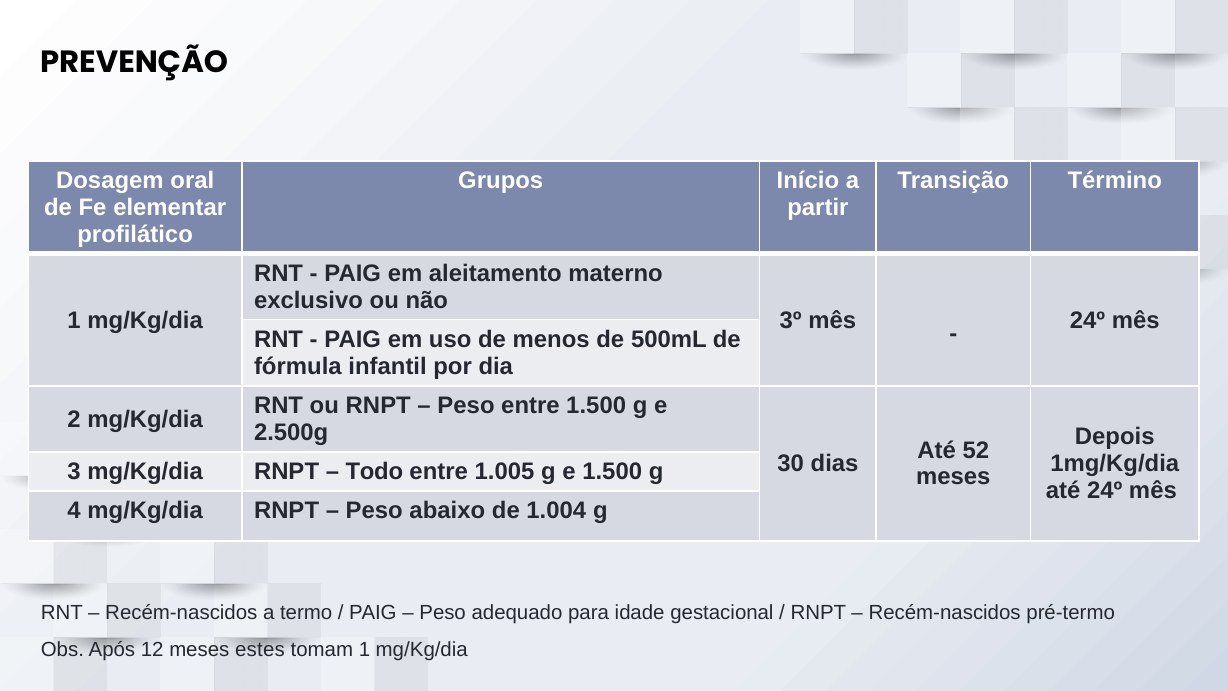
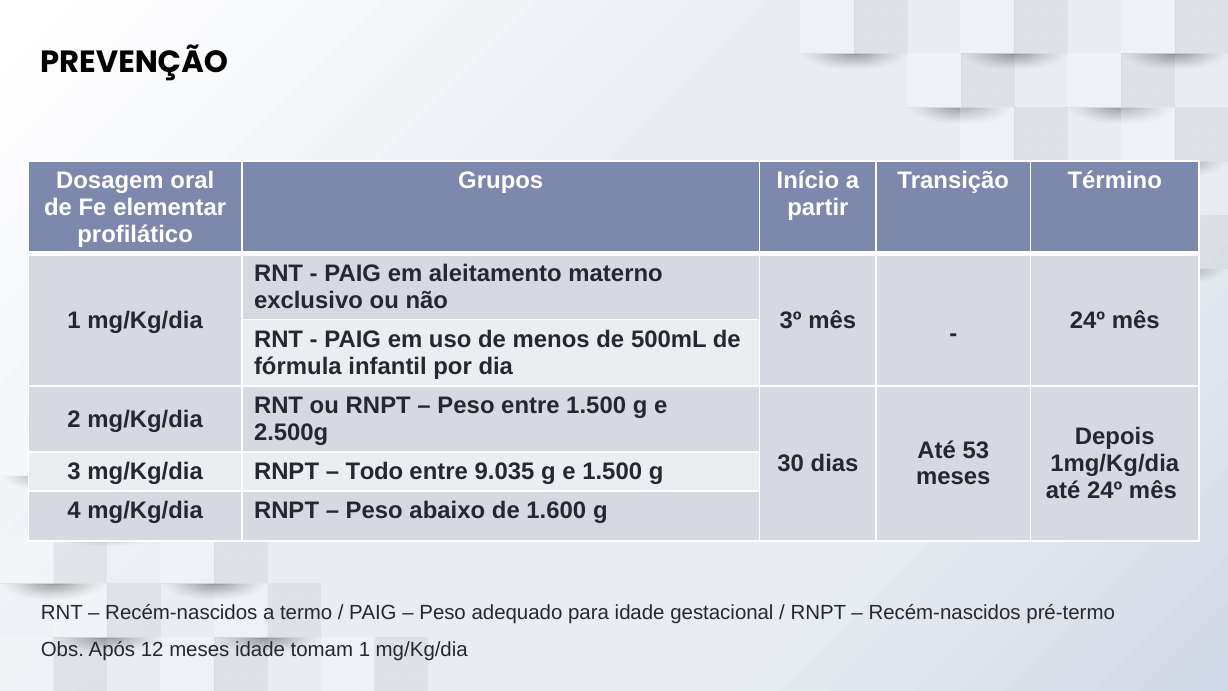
52: 52 -> 53 (976, 450)
1.005: 1.005 -> 9.035 (505, 472)
1.004: 1.004 -> 1.600 (556, 511)
meses estes: estes -> idade (260, 649)
